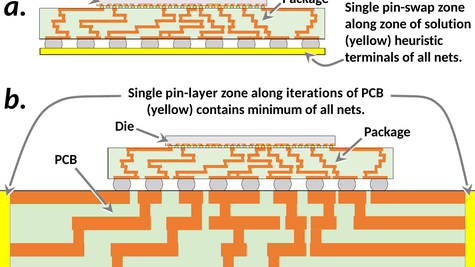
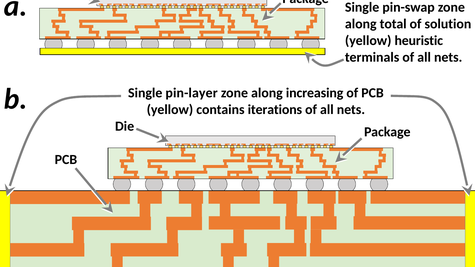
along zone: zone -> total (393, 24)
iterations: iterations -> increasing (315, 93)
minimum: minimum -> iterations (275, 110)
